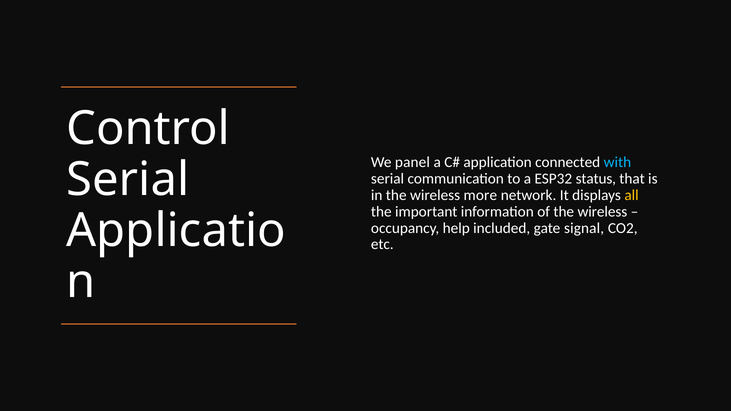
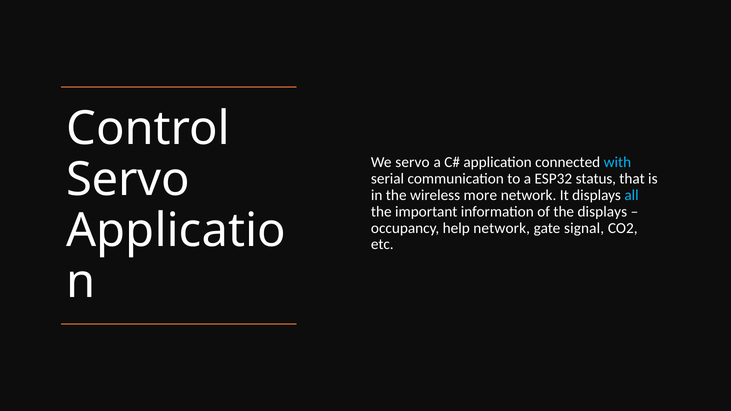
We panel: panel -> servo (412, 162)
Serial: Serial -> Servo (128, 180)
all colour: yellow -> light blue (632, 195)
of the wireless: wireless -> displays (602, 212)
help included: included -> network (502, 228)
